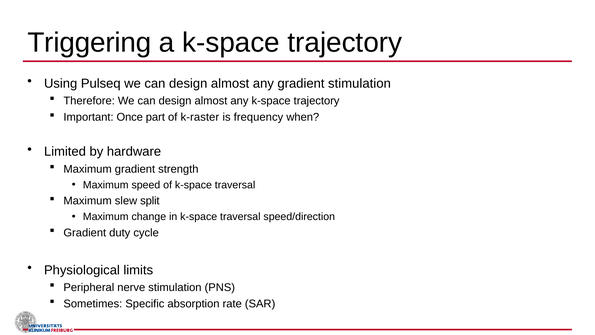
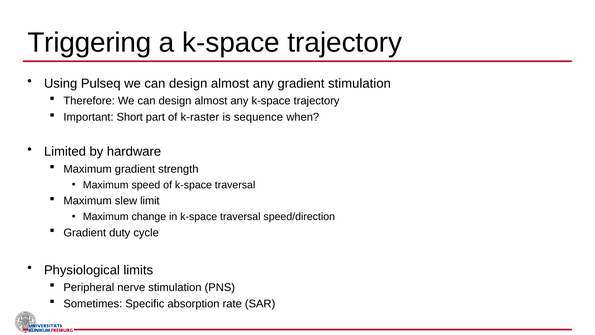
Once: Once -> Short (130, 117)
frequency: frequency -> sequence (258, 117)
split: split -> limit (150, 201)
